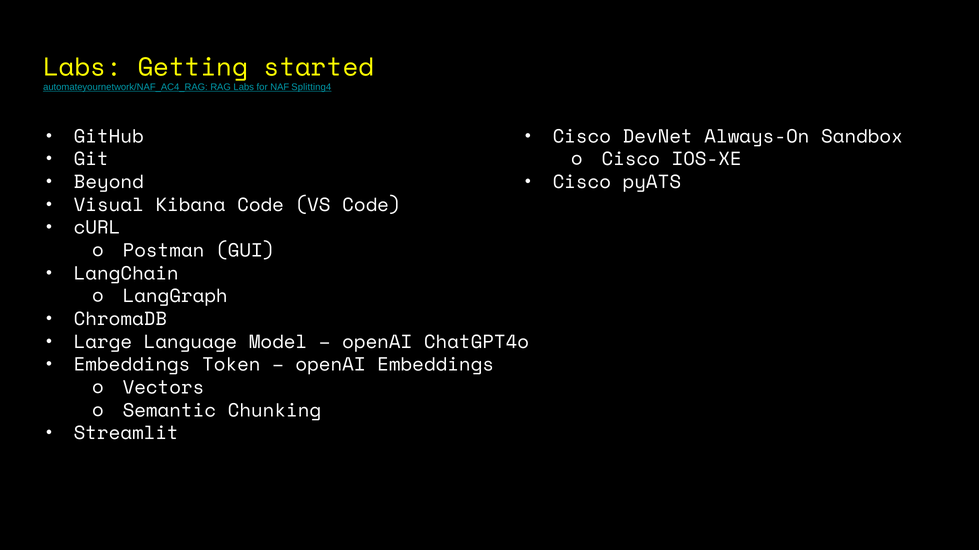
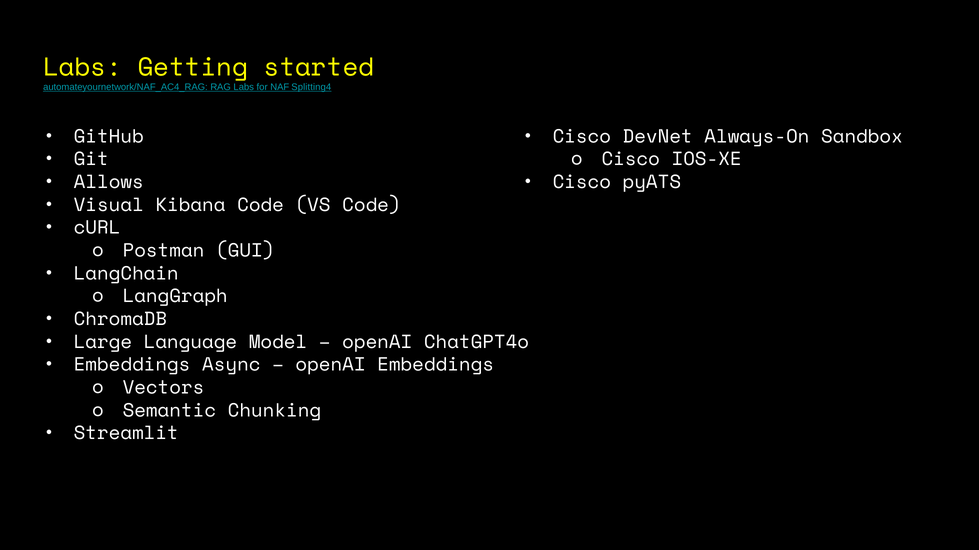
Beyond: Beyond -> Allows (109, 182)
Token: Token -> Async (231, 365)
